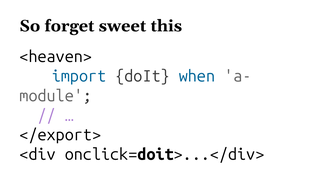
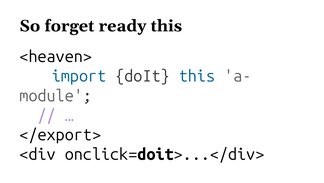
sweet: sweet -> ready (122, 26)
doIt when: when -> this (197, 76)
